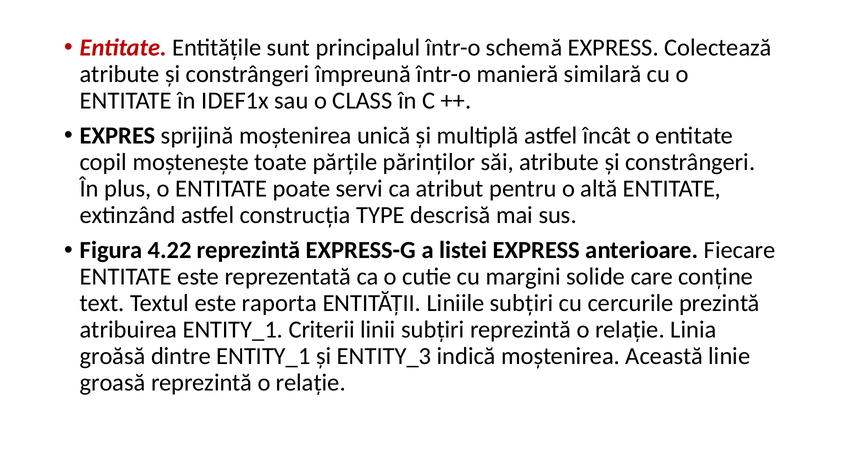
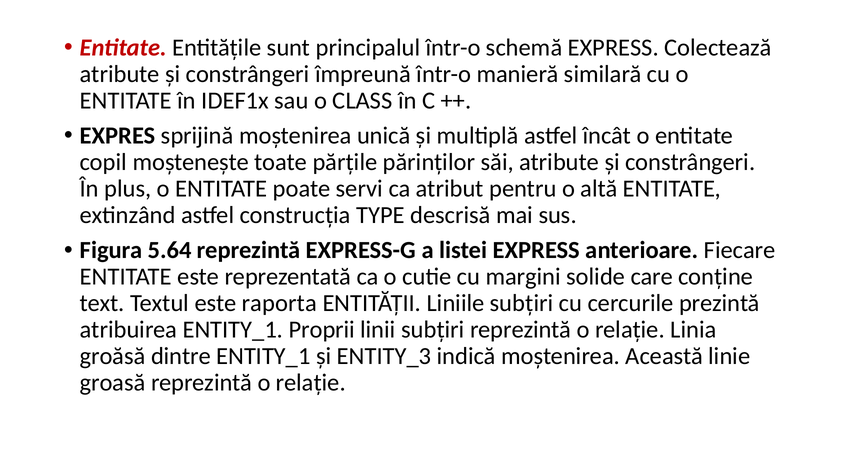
4.22: 4.22 -> 5.64 (170, 250)
Criterii: Criterii -> Proprii (322, 330)
